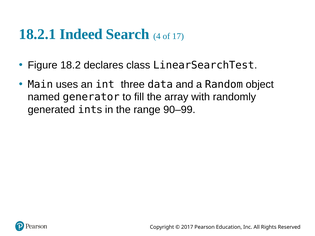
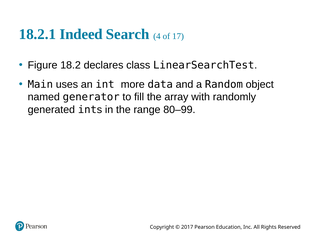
three: three -> more (133, 84)
90–99: 90–99 -> 80–99 (179, 110)
